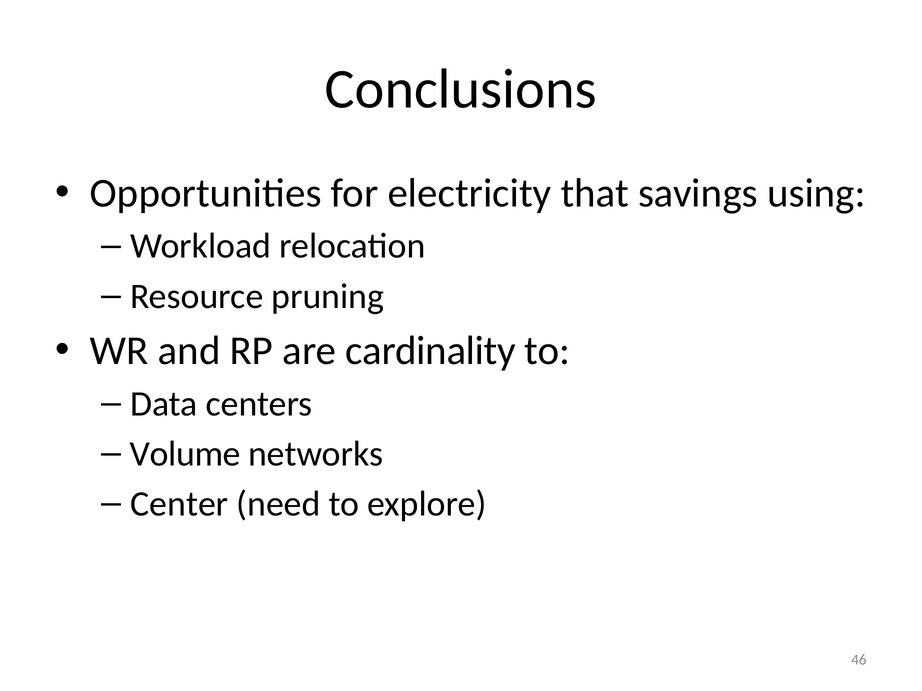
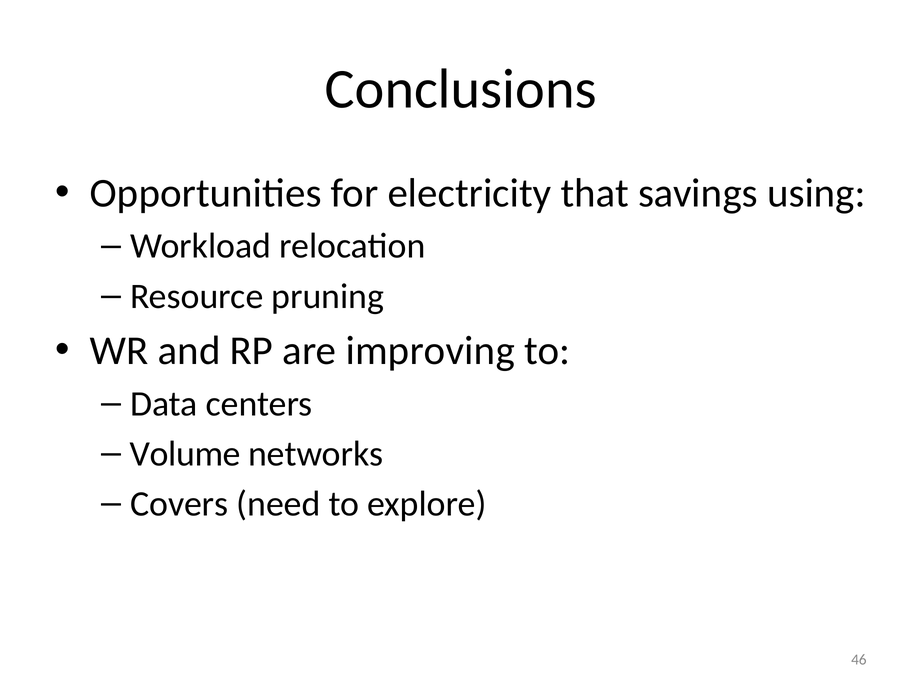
cardinality: cardinality -> improving (430, 351)
Center: Center -> Covers (179, 504)
